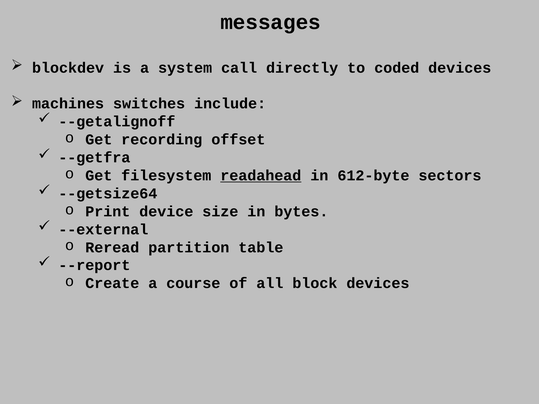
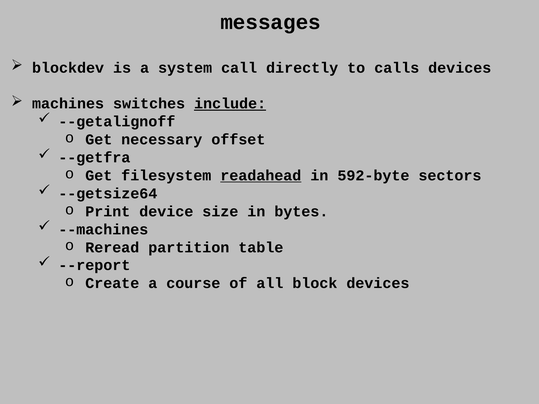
coded: coded -> calls (397, 68)
include underline: none -> present (230, 104)
recording: recording -> necessary (162, 140)
612-byte: 612-byte -> 592-byte (373, 176)
--external: --external -> --machines (103, 230)
